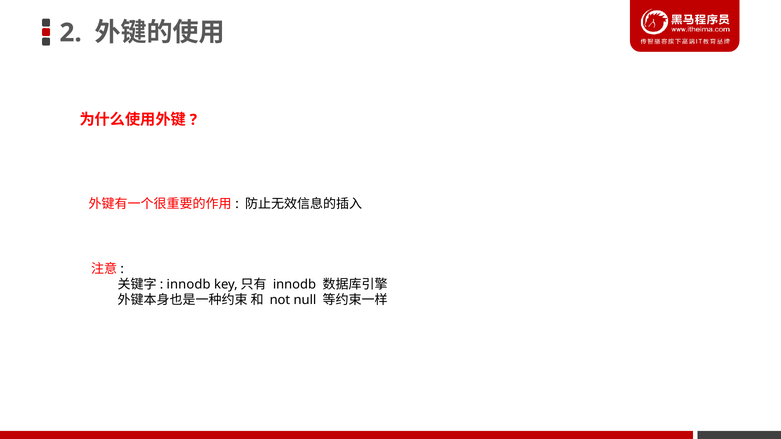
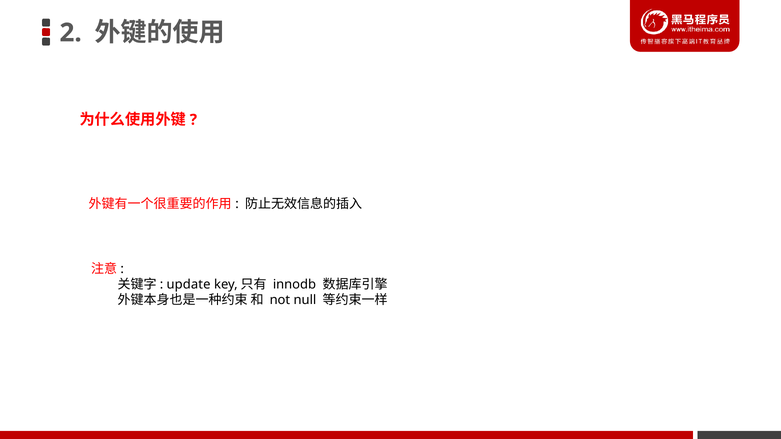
innodb: innodb -> update (189, 285)
